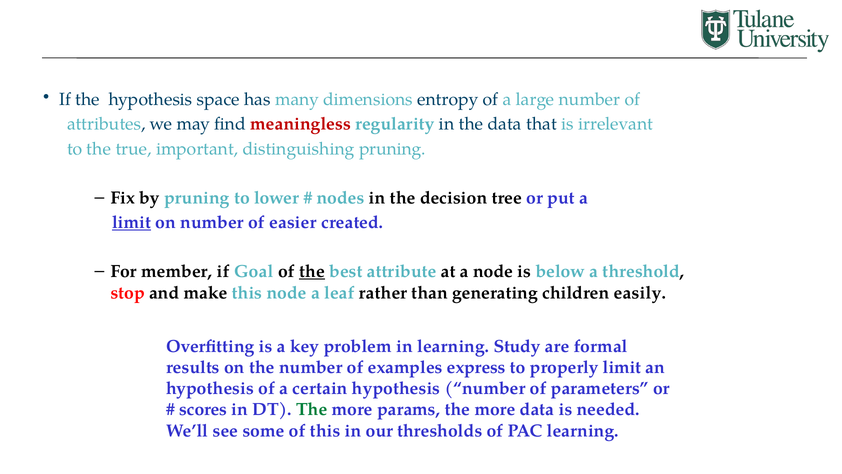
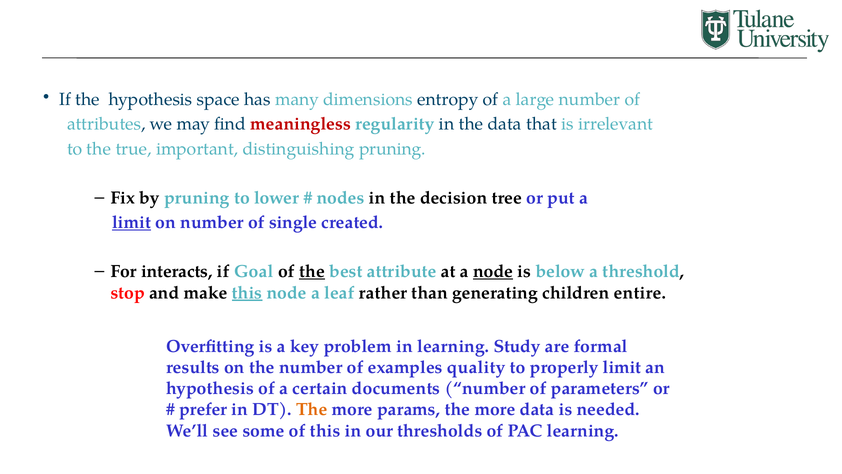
easier: easier -> single (293, 222)
member: member -> interacts (177, 271)
node underline: none -> present (493, 271)
this underline: none -> present (247, 292)
easily: easily -> entire (640, 292)
express: express -> quality (476, 367)
certain hypothesis: hypothesis -> documents (396, 388)
scores: scores -> prefer (203, 409)
The colour: green -> orange (312, 409)
